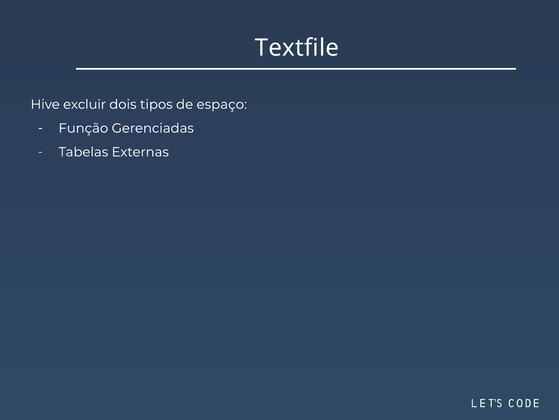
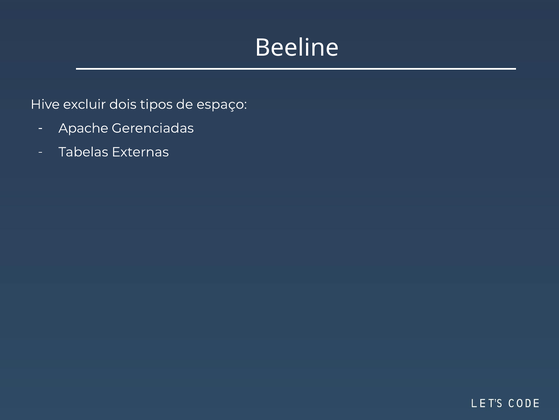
Textfile: Textfile -> Beeline (297, 48)
Função: Função -> Apache (83, 128)
